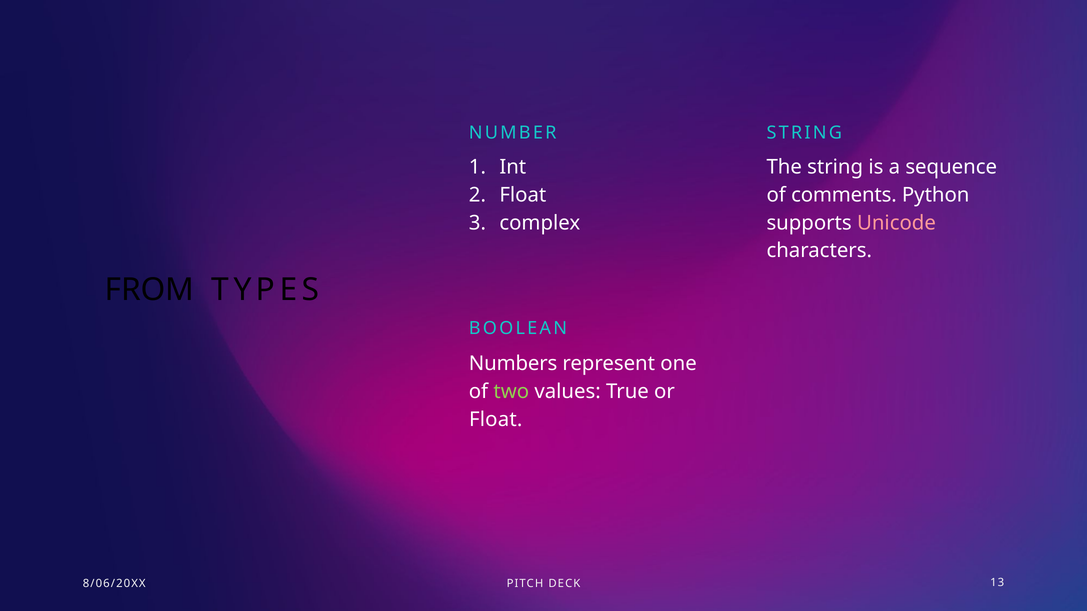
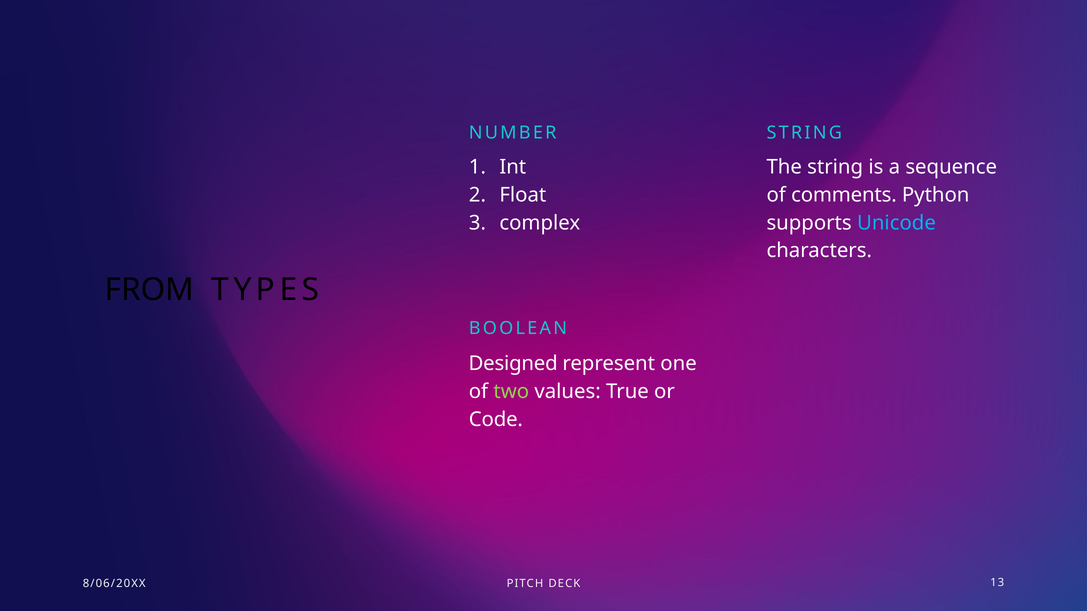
Unicode colour: pink -> light blue (896, 223)
Numbers: Numbers -> Designed (513, 364)
Float: Float -> Code (496, 420)
